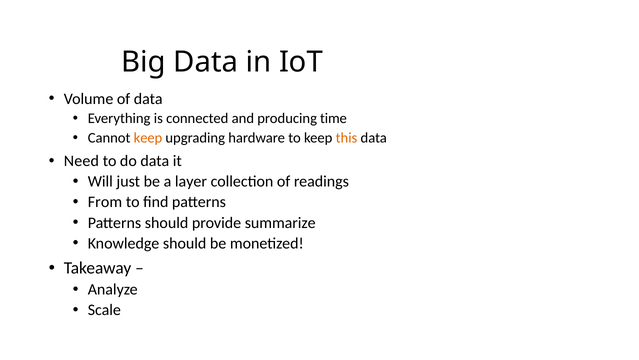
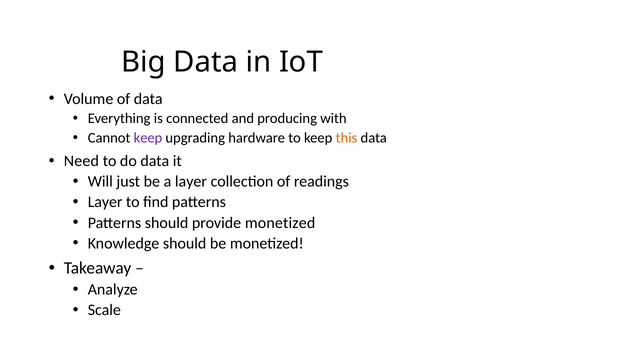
time: time -> with (333, 118)
keep colour: orange -> purple (148, 138)
From: From -> Layer (105, 202)
provide summarize: summarize -> monetized (280, 222)
